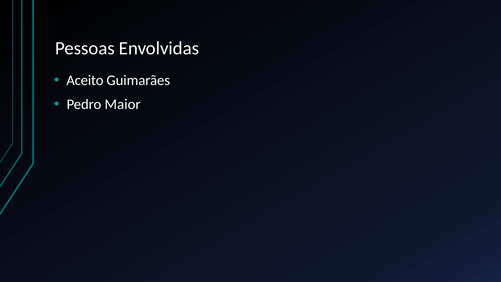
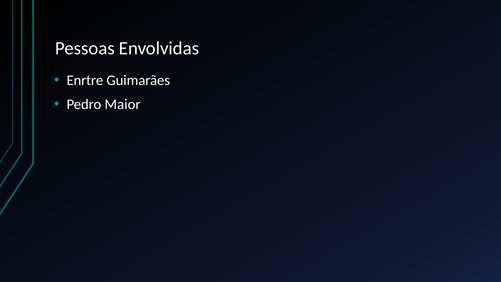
Aceito: Aceito -> Enrtre (85, 80)
